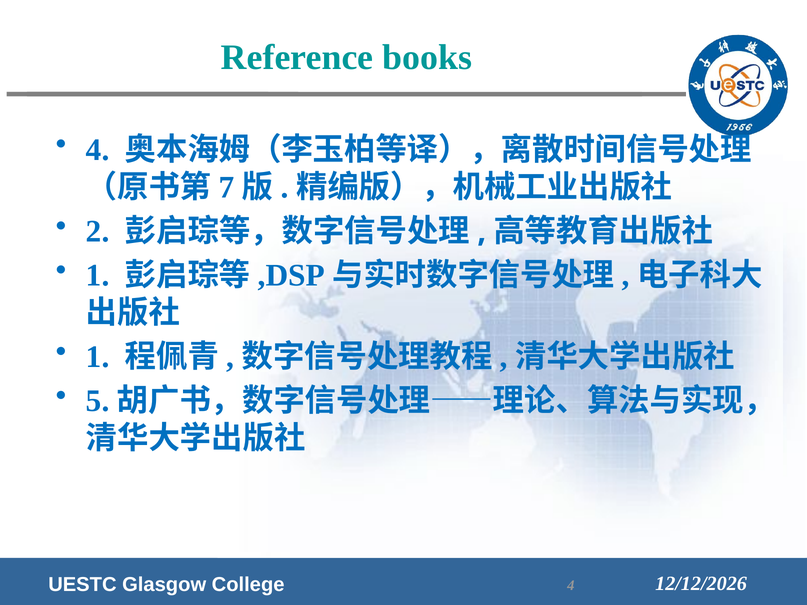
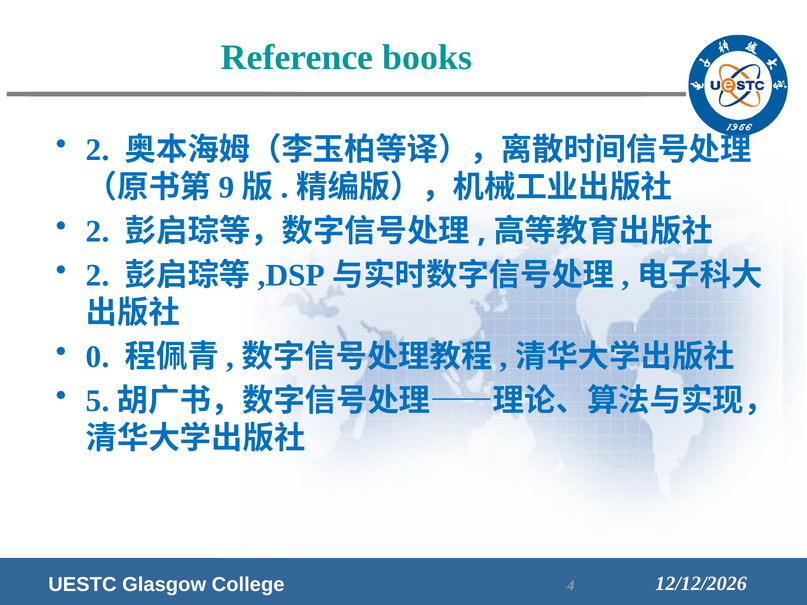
4: 4 -> 2 (98, 150)
7: 7 -> 9 (227, 187)
1: 1 -> 2 (98, 275)
1: 1 -> 0 (98, 357)
